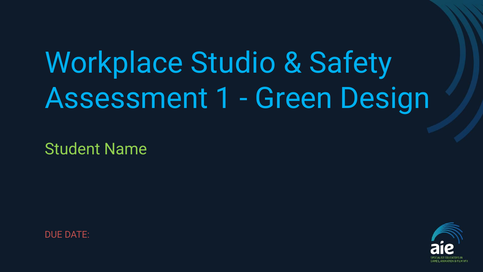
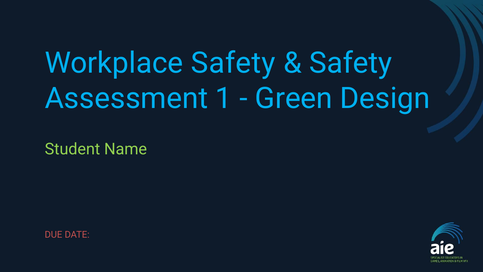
Workplace Studio: Studio -> Safety (233, 63)
